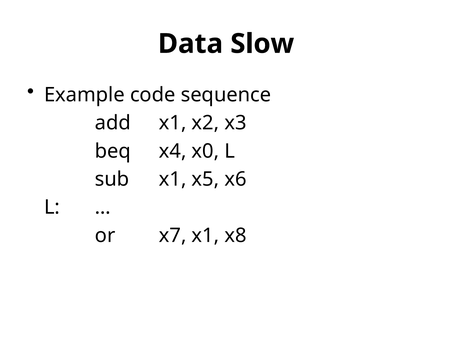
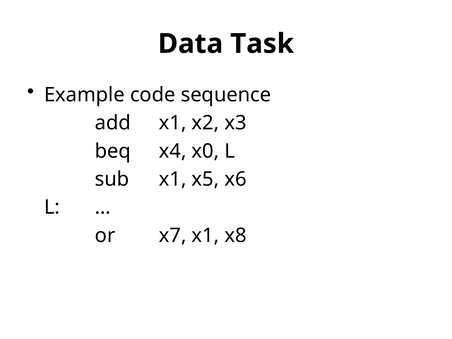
Slow: Slow -> Task (262, 44)
